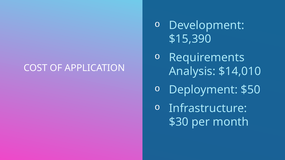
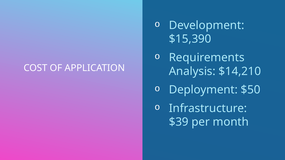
$14,010: $14,010 -> $14,210 (240, 71)
$30: $30 -> $39 (179, 122)
